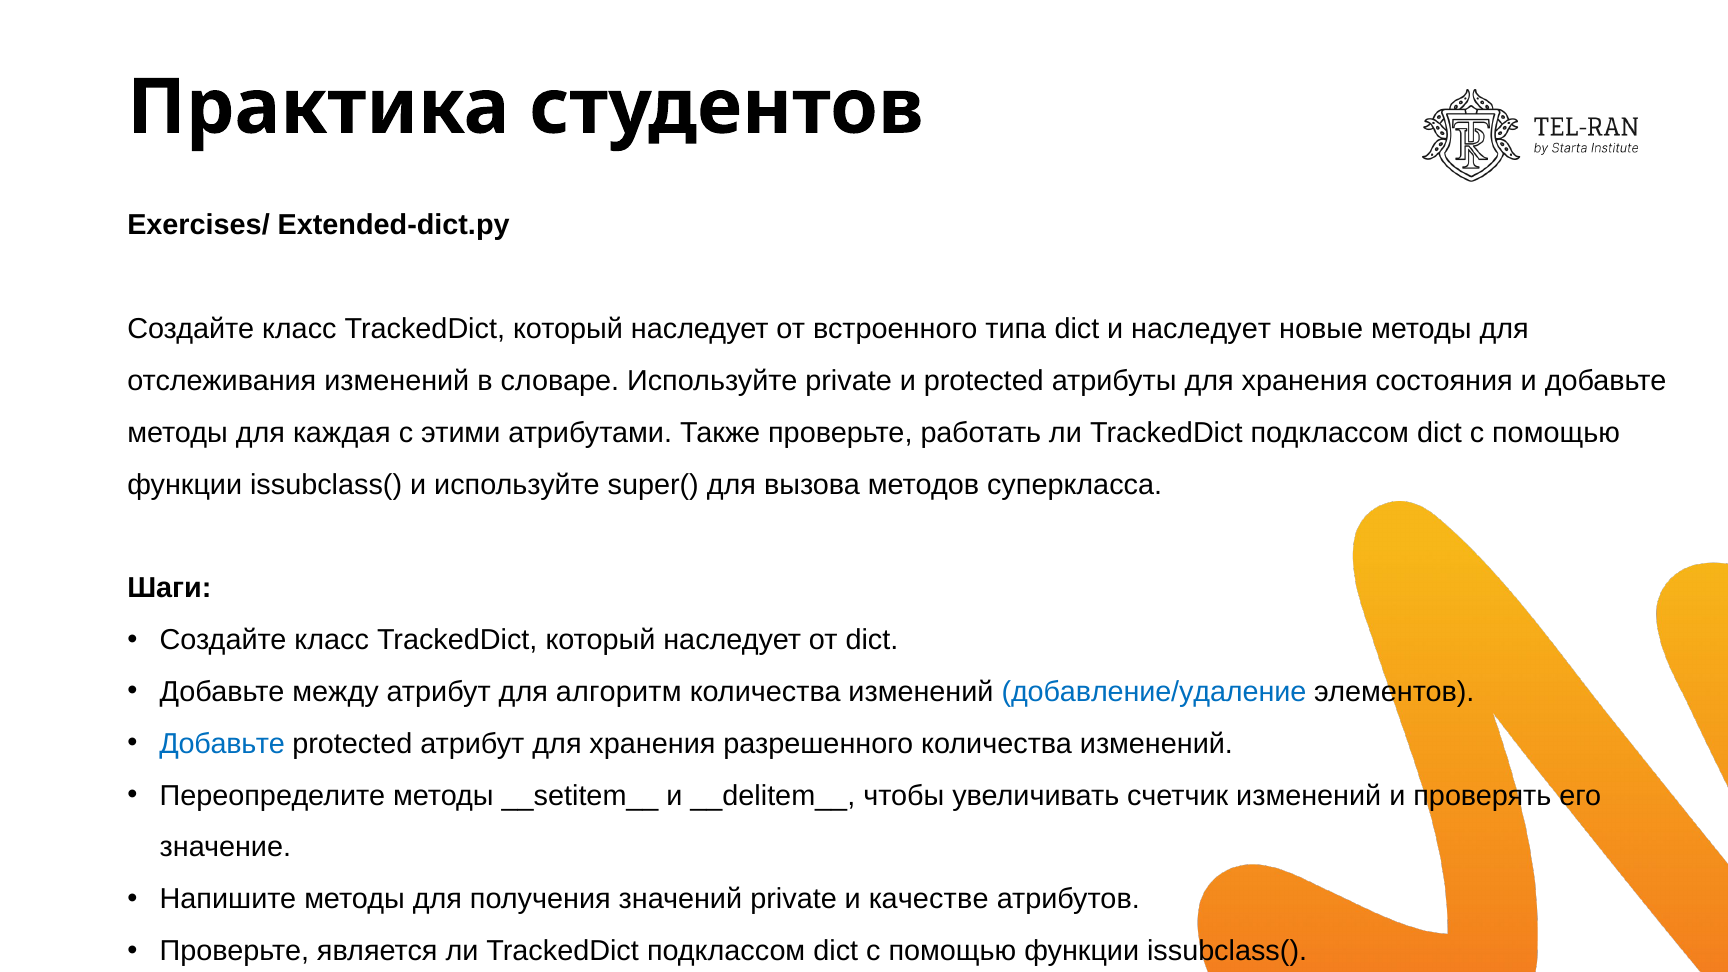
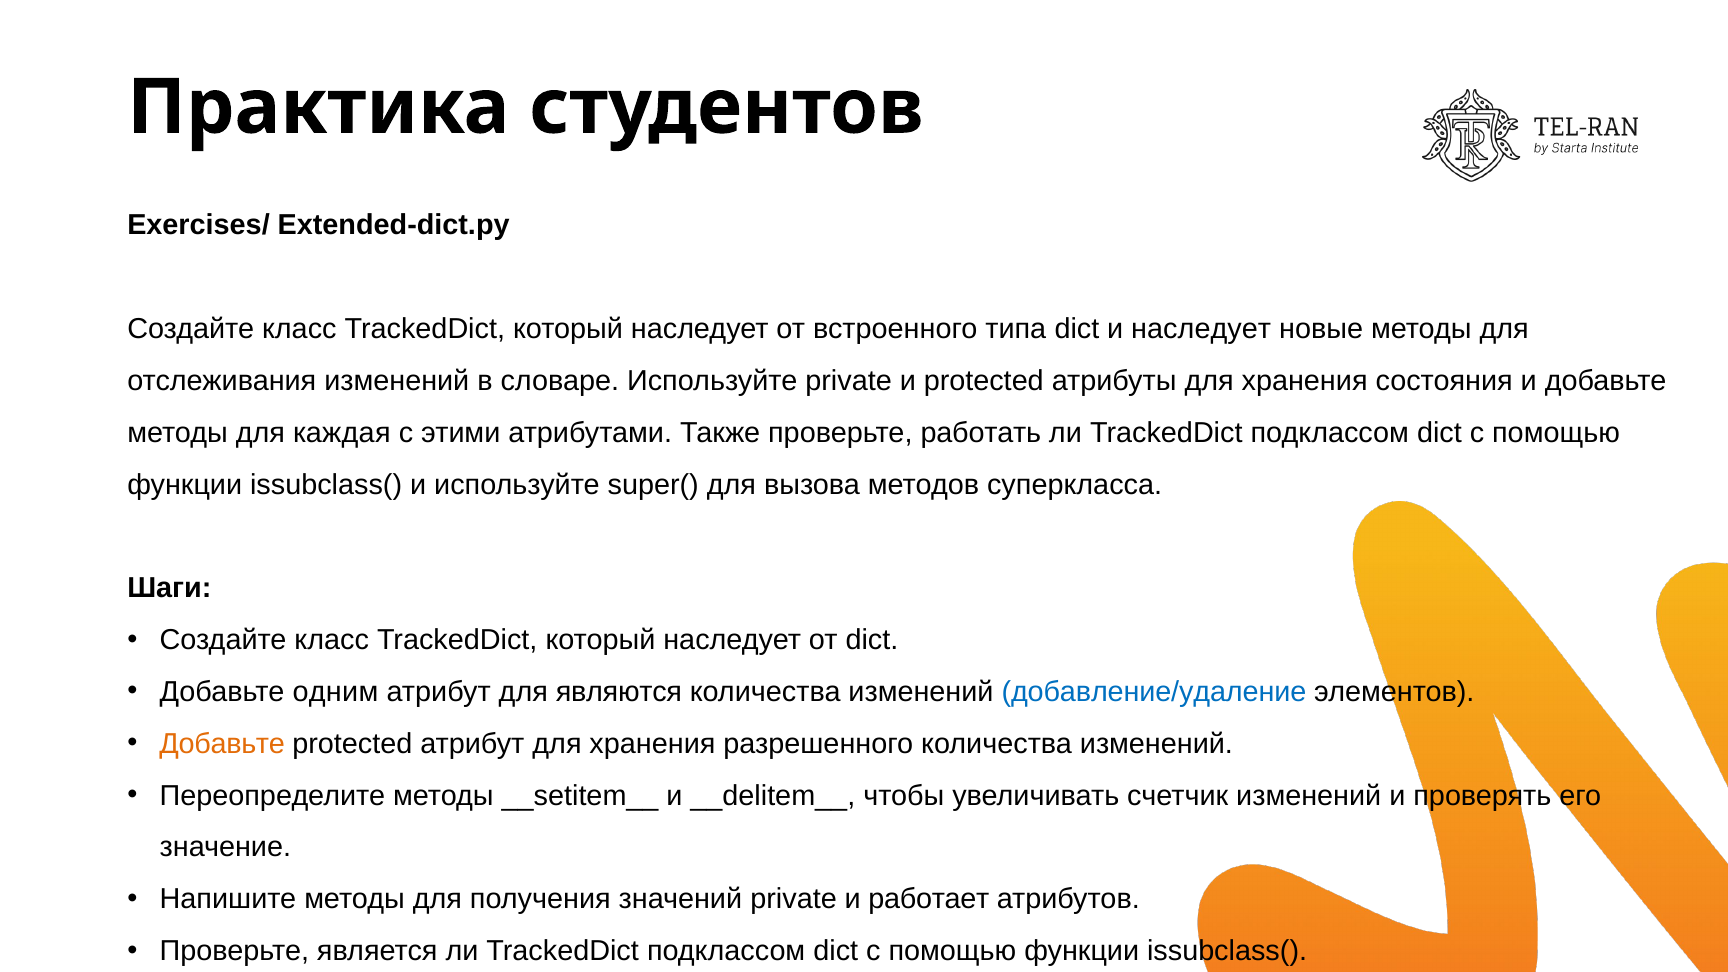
между: между -> одним (335, 692)
алгоритм: алгоритм -> являются (619, 692)
Добавьте colour: blue -> orange (222, 744)
качестве: качестве -> работает (929, 899)
